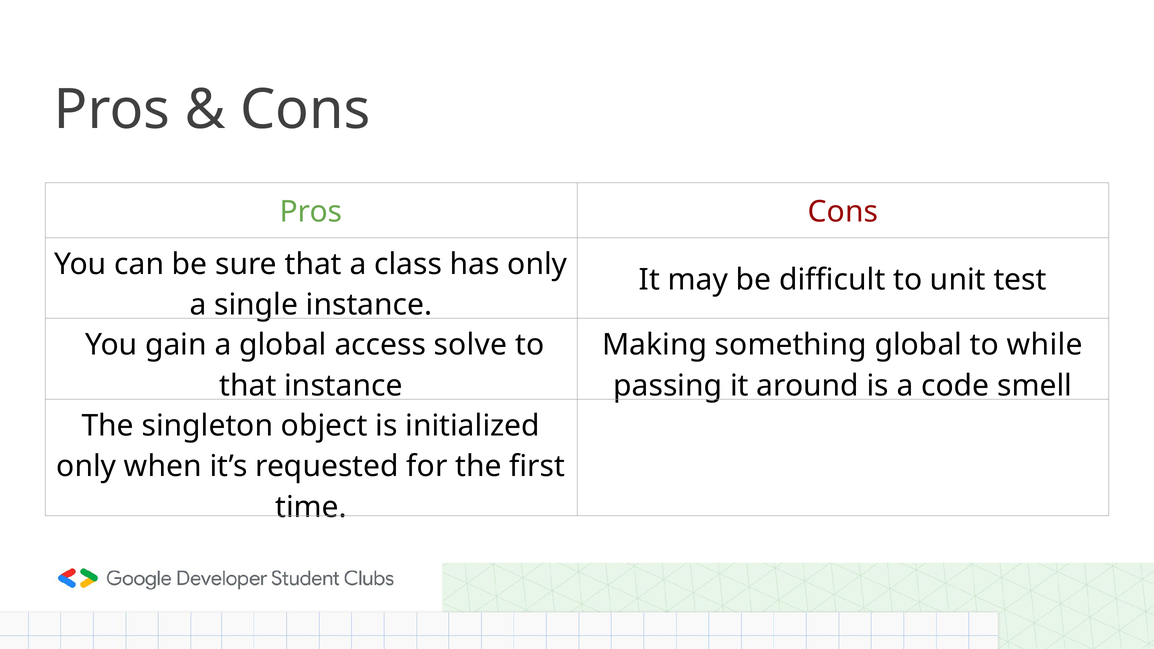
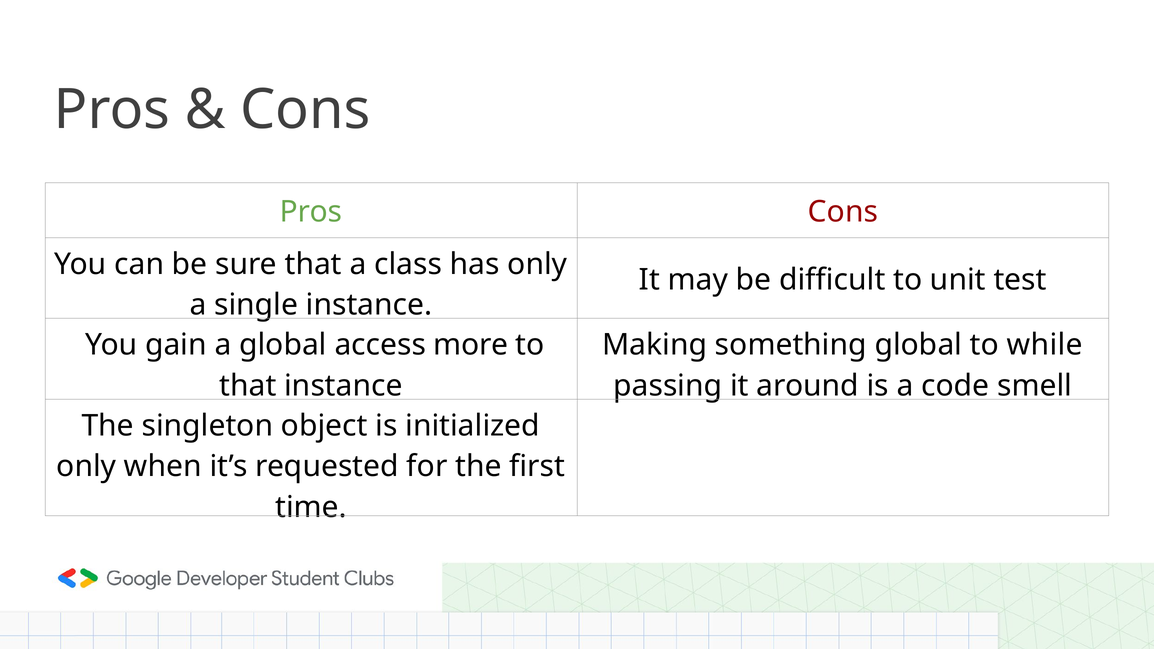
solve: solve -> more (471, 345)
